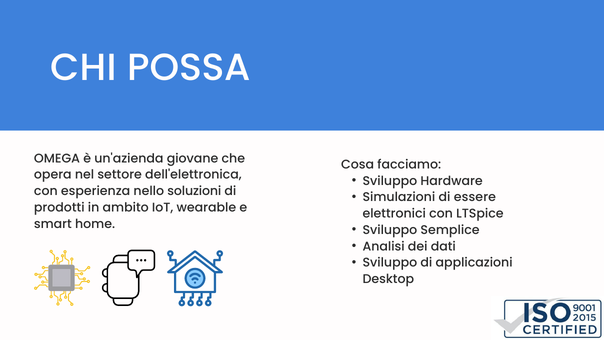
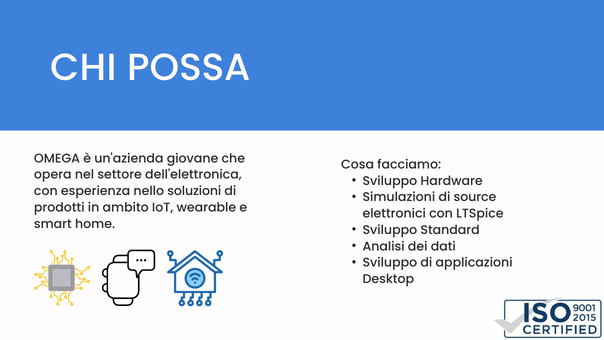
essere: essere -> source (475, 197)
Semplice: Semplice -> Standard (450, 230)
